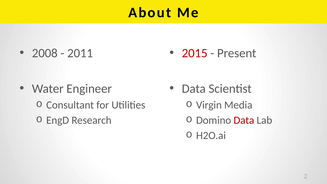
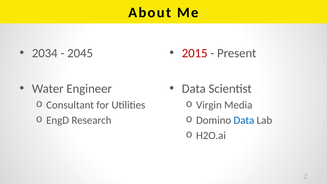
2008: 2008 -> 2034 (45, 53)
2011: 2011 -> 2045 (80, 53)
Data colour: red -> blue (244, 120)
